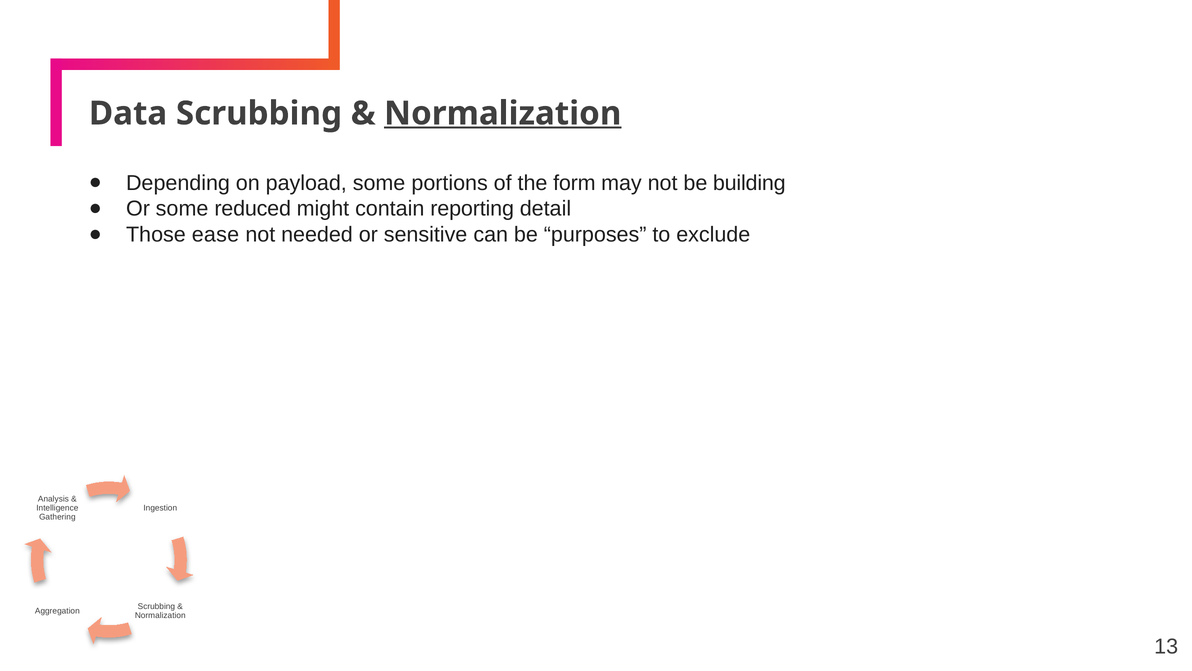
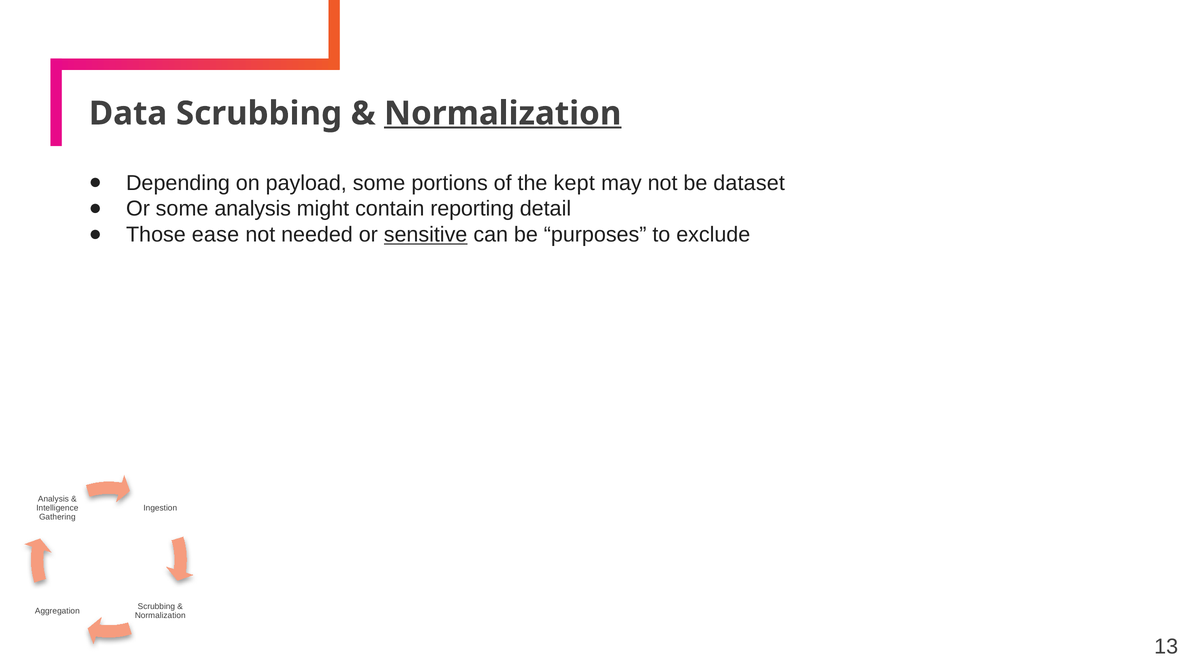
form: form -> kept (574, 183)
building: building -> dataset (749, 183)
some reduced: reduced -> analysis (253, 209)
sensitive underline: none -> present (426, 234)
